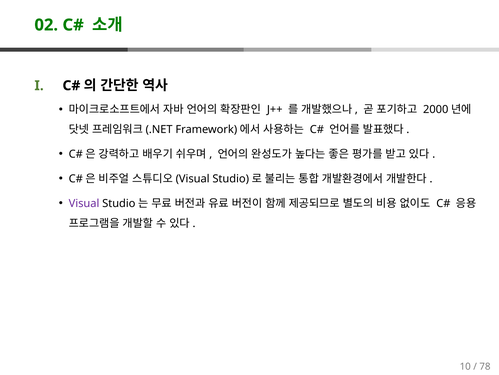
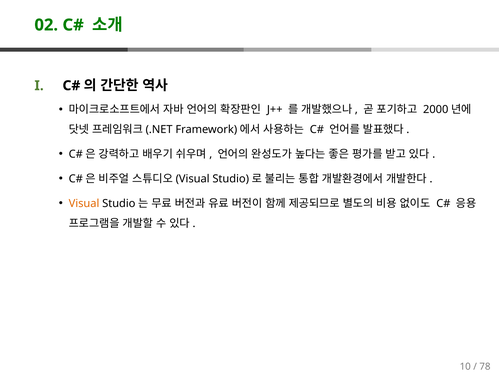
Visual colour: purple -> orange (84, 203)
